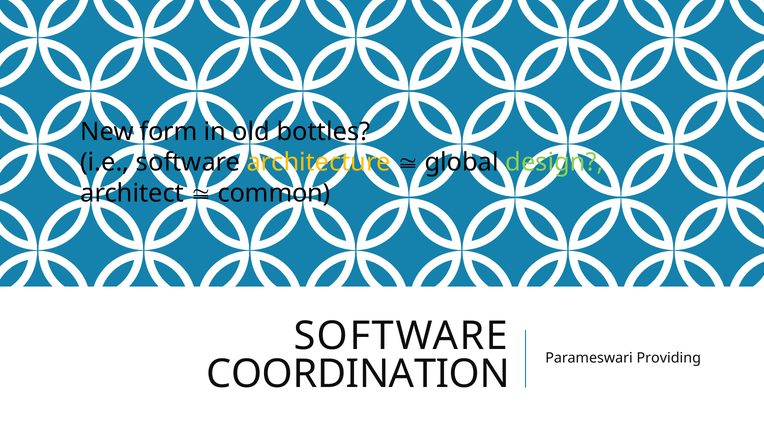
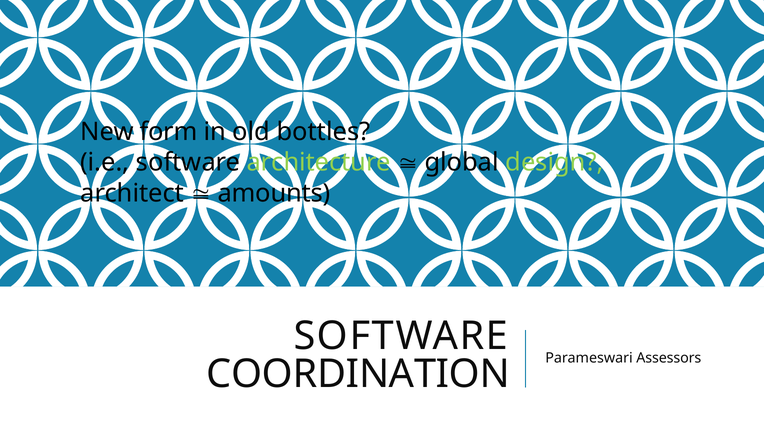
architecture colour: yellow -> light green (319, 162)
common: common -> amounts (274, 193)
Providing: Providing -> Assessors (669, 358)
